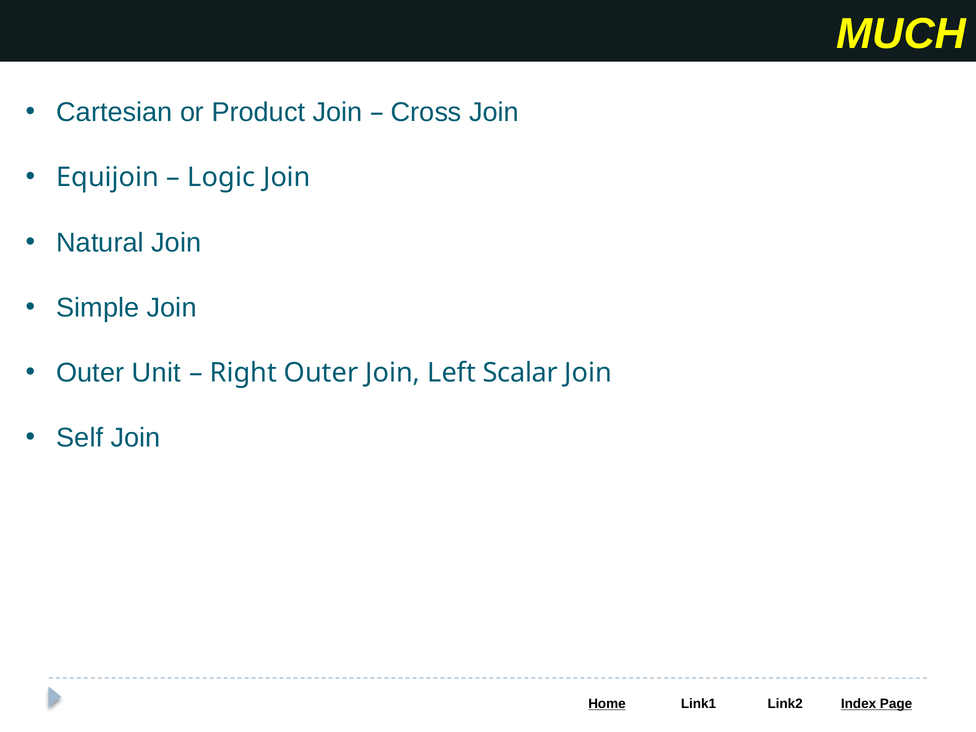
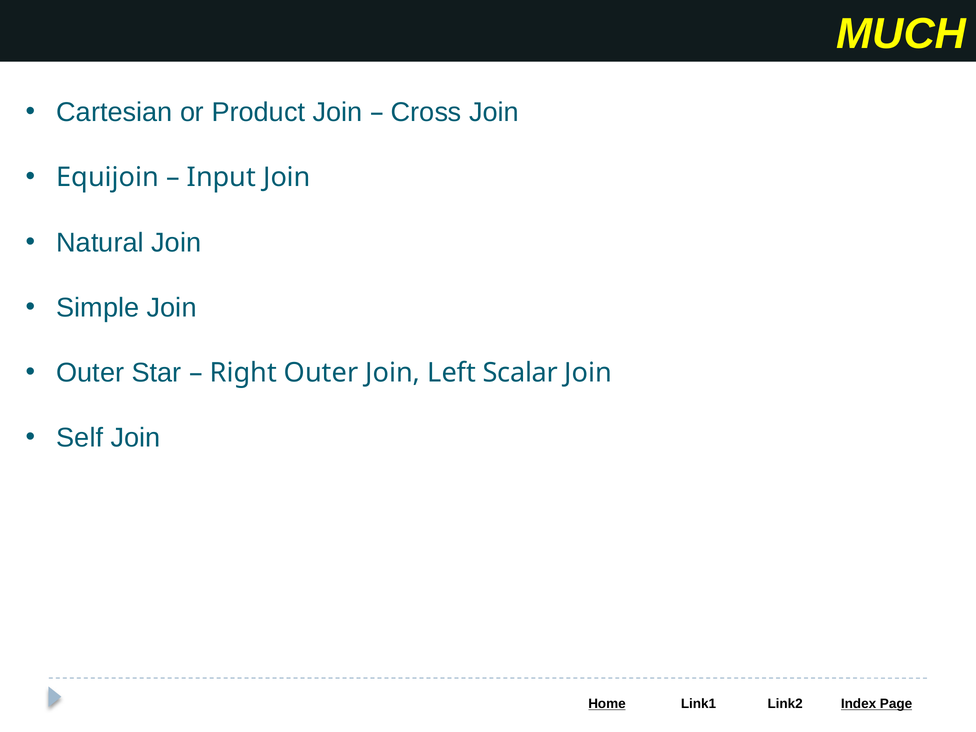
Logic: Logic -> Input (221, 178)
Unit: Unit -> Star (157, 373)
